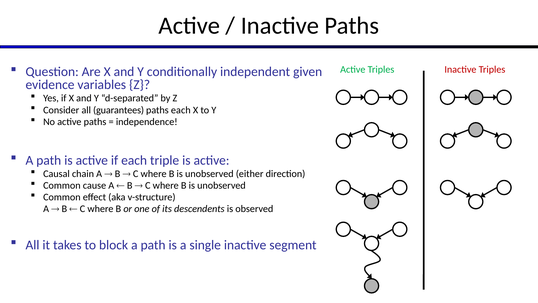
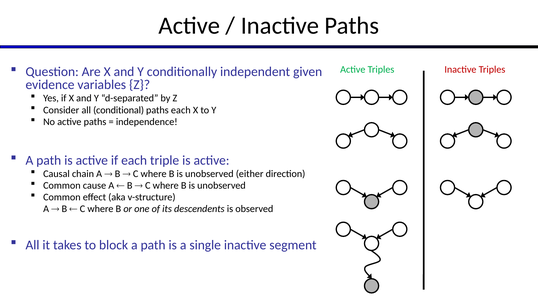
guarantees: guarantees -> conditional (119, 110)
